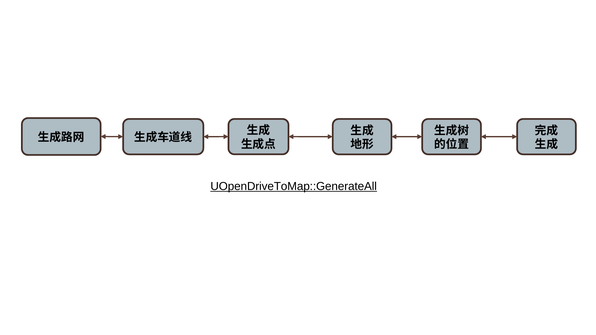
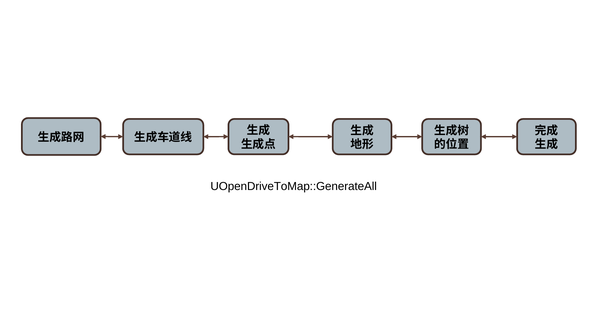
UOpenDriveToMap::GenerateAll underline: present -> none (294, 187)
